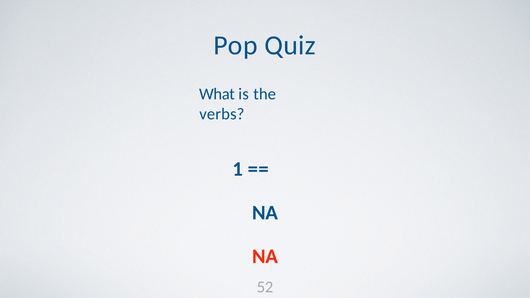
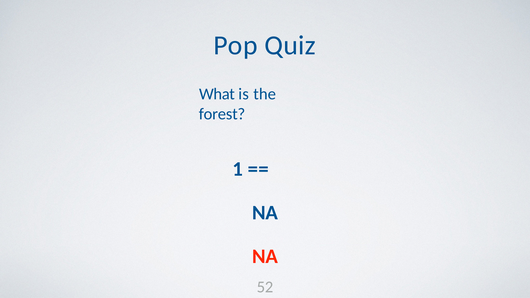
verbs: verbs -> forest (222, 114)
